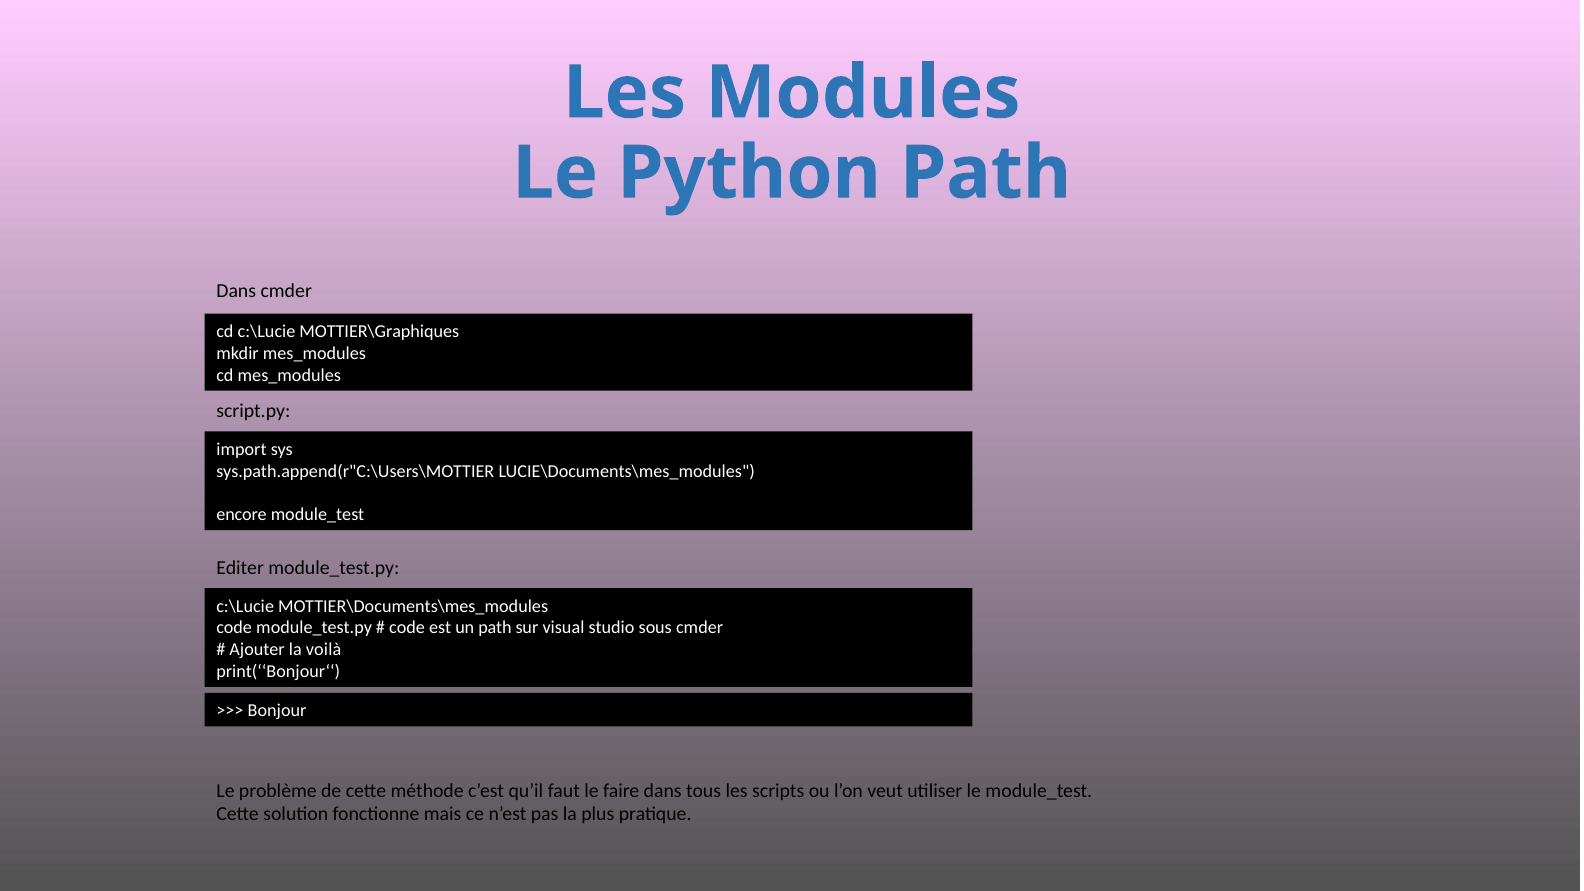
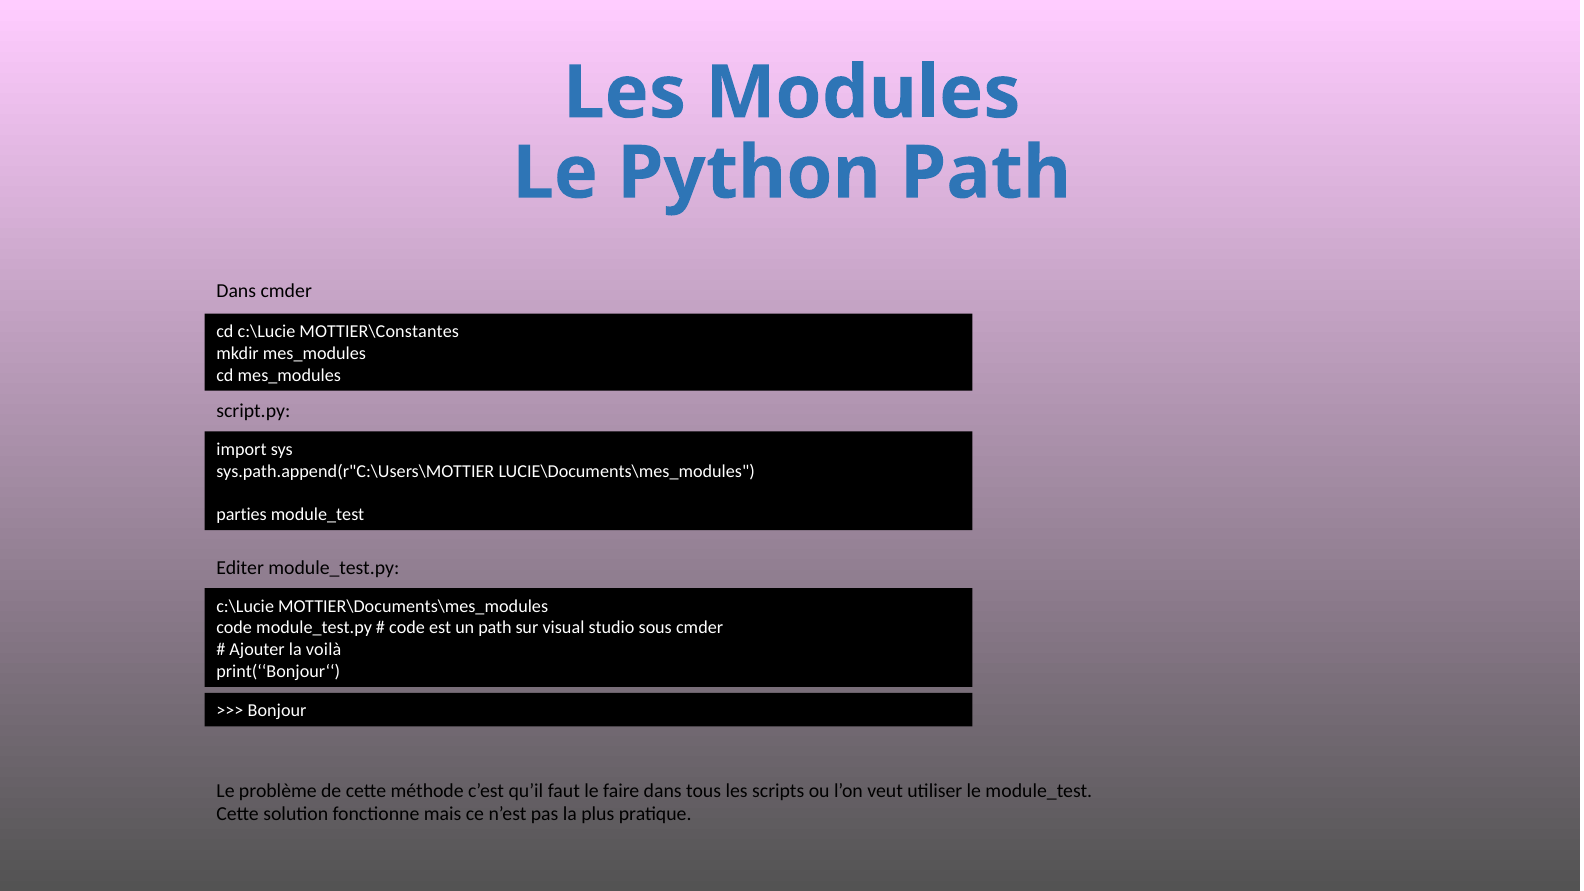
MOTTIER\Graphiques: MOTTIER\Graphiques -> MOTTIER\Constantes (379, 332)
encore: encore -> parties (242, 515)
